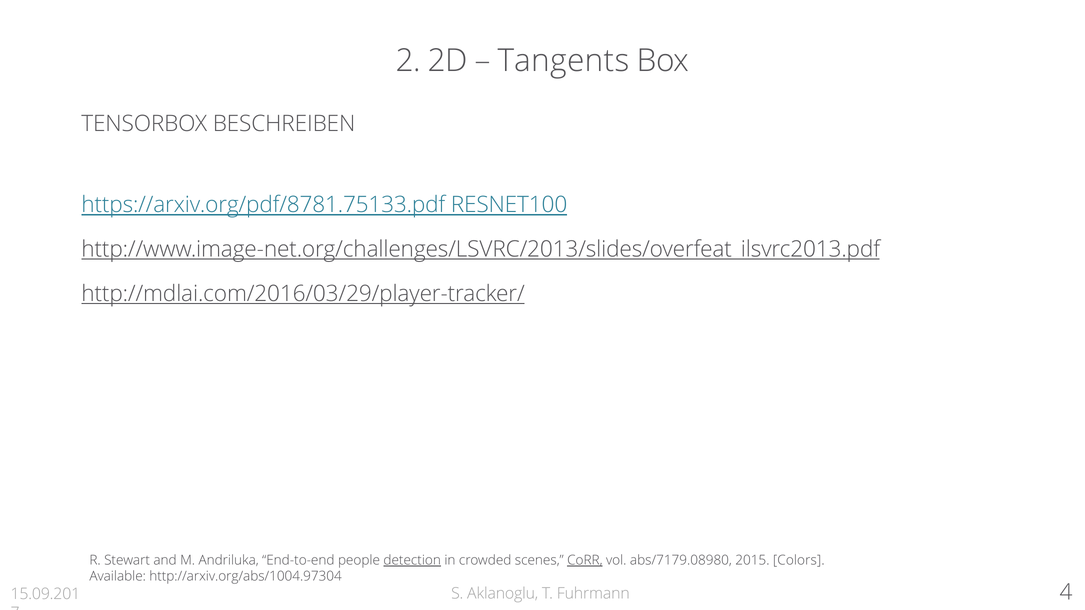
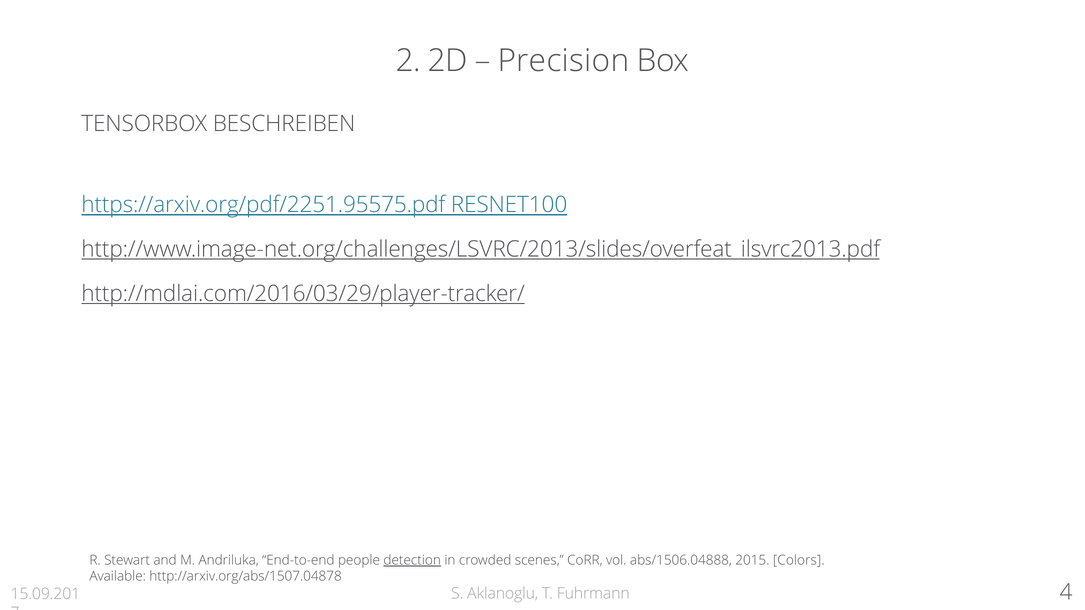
Tangents: Tangents -> Precision (563, 61)
https://arxiv.org/pdf/8781.75133.pdf: https://arxiv.org/pdf/8781.75133.pdf -> https://arxiv.org/pdf/2251.95575.pdf (263, 205)
CoRR underline: present -> none (585, 561)
abs/7179.08980: abs/7179.08980 -> abs/1506.04888 (681, 561)
http://arxiv.org/abs/1004.97304: http://arxiv.org/abs/1004.97304 -> http://arxiv.org/abs/1507.04878 (246, 577)
